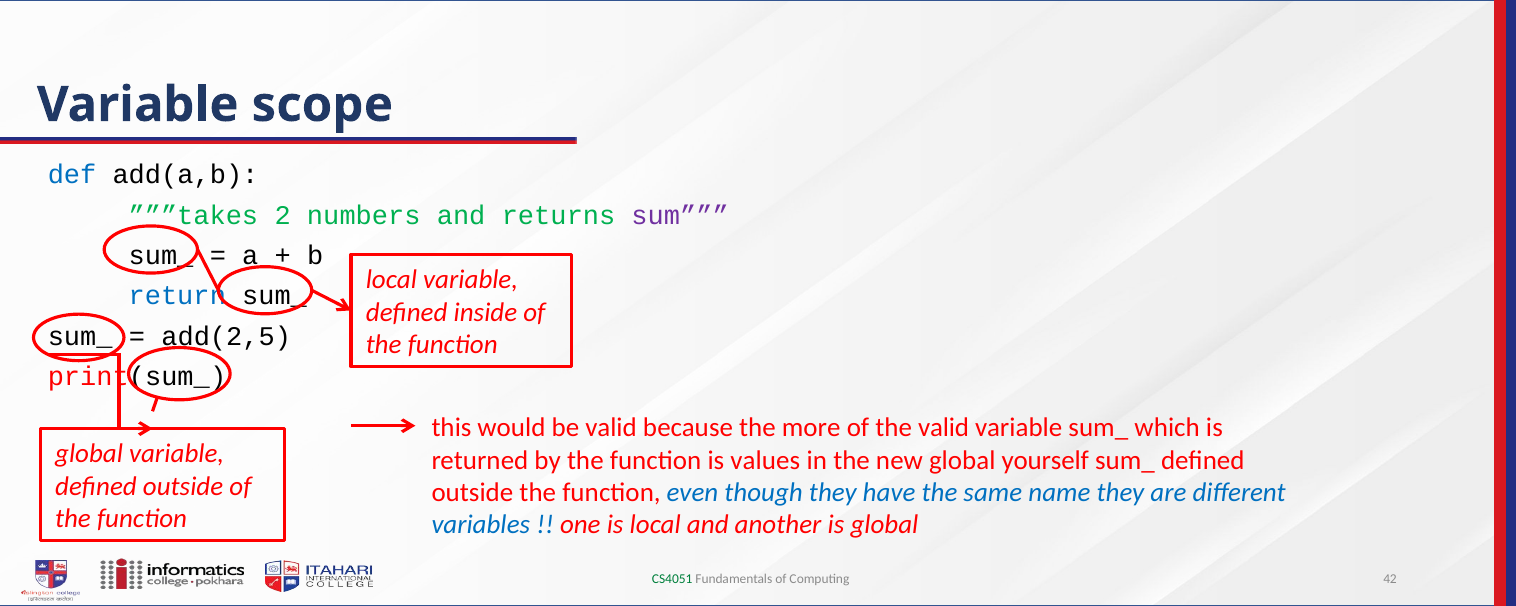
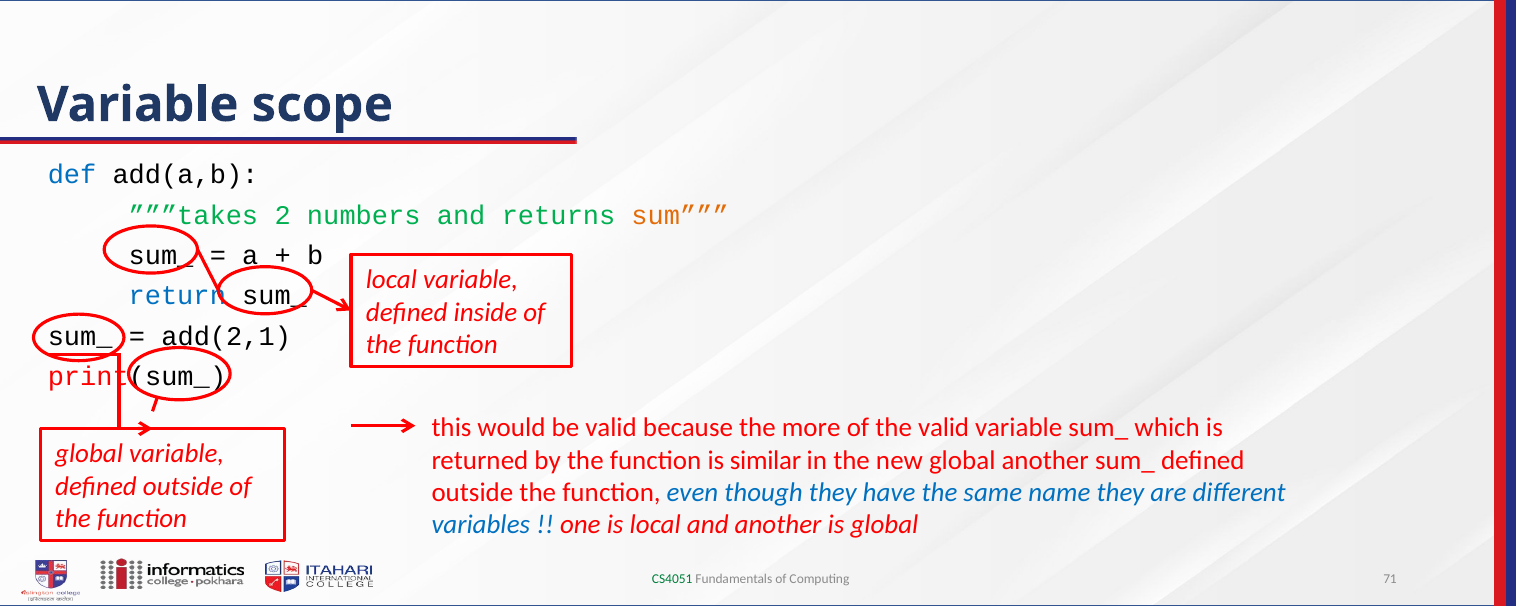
sum colour: purple -> orange (680, 215)
add(2,5: add(2,5 -> add(2,1 (226, 337)
values: values -> similar (765, 461)
global yourself: yourself -> another (1045, 461)
42: 42 -> 71 (1390, 579)
